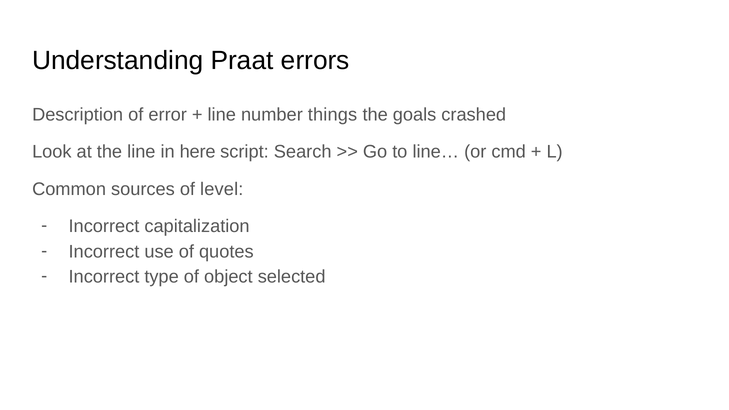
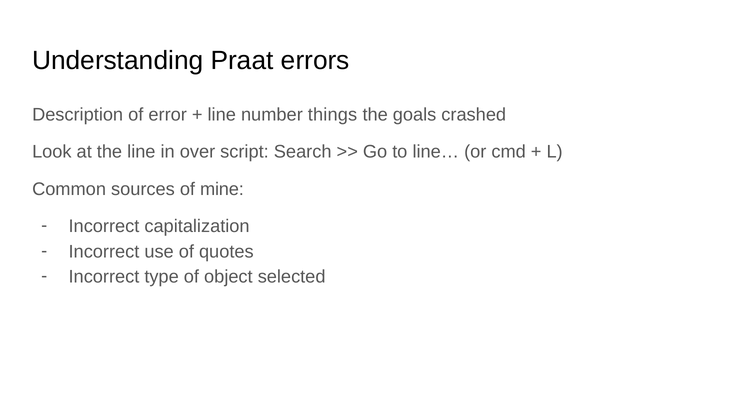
here: here -> over (198, 152)
level: level -> mine (222, 189)
